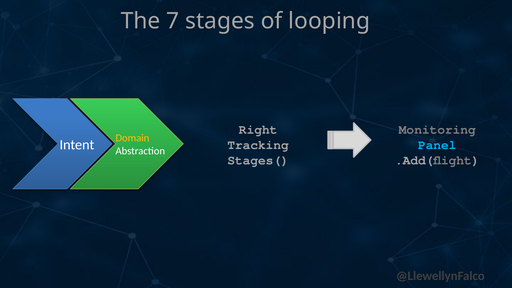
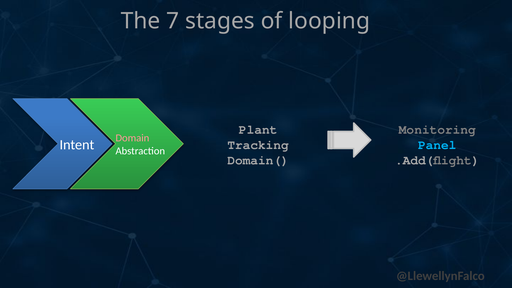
Right: Right -> Plant (258, 129)
Domain colour: yellow -> pink (132, 138)
Stages(: Stages( -> Domain( (258, 160)
